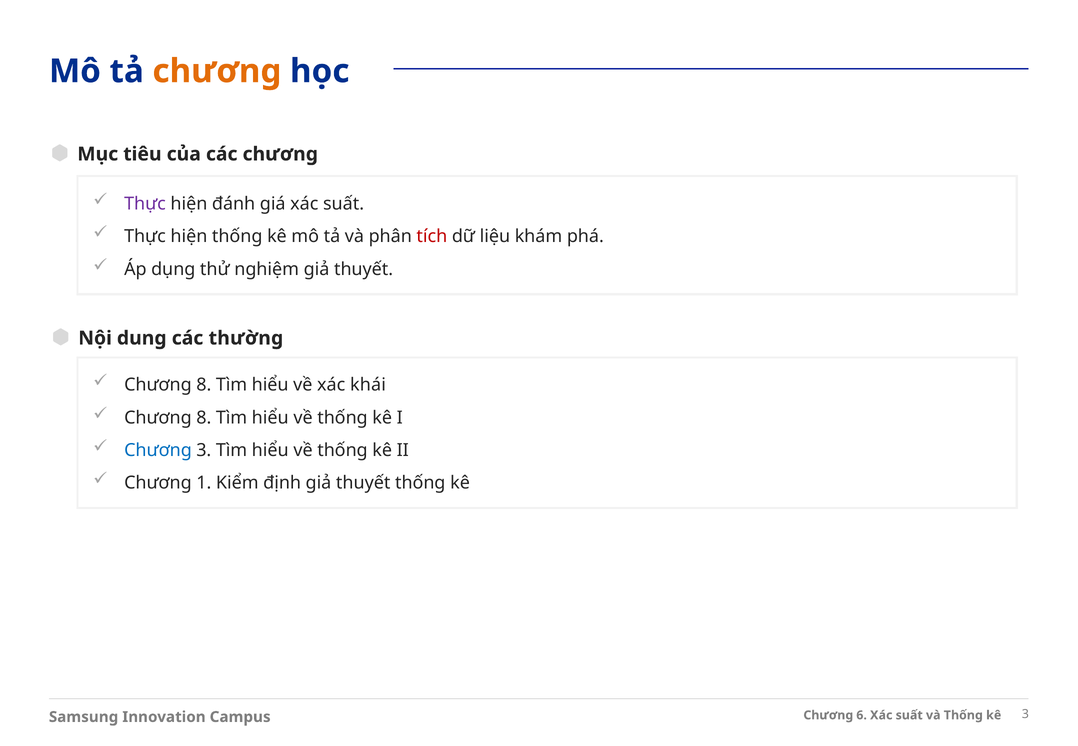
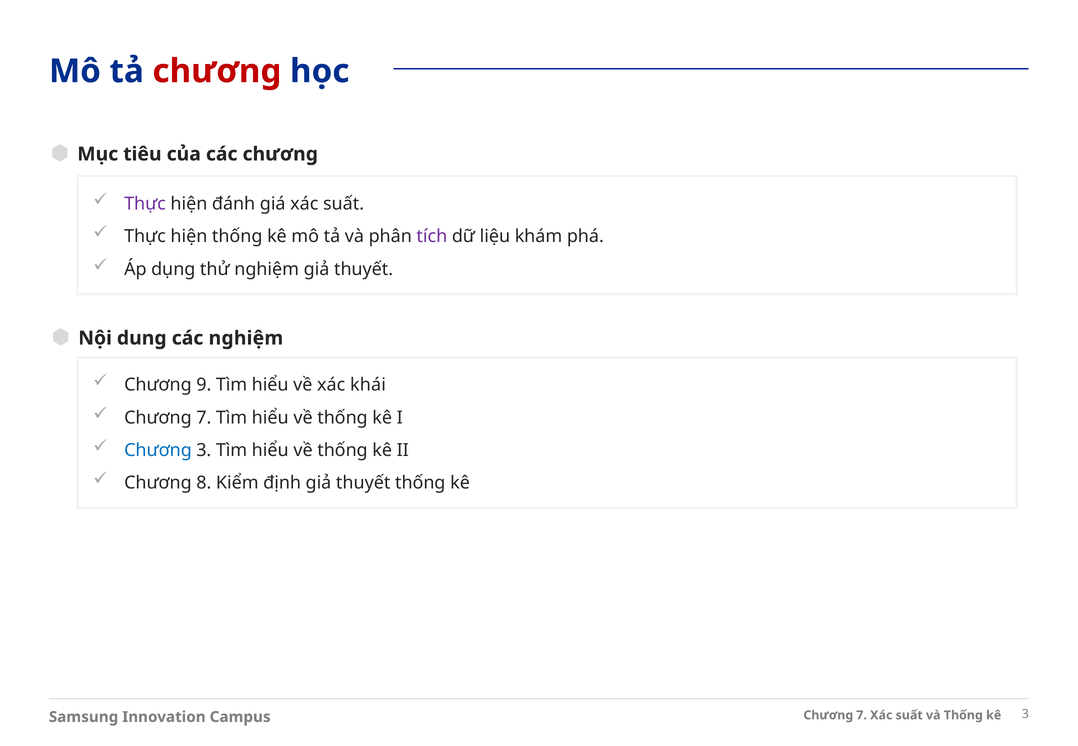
chương colour: orange -> red (217, 71)
tích colour: red -> purple (432, 237)
các thường: thường -> nghiệm (246, 338)
8: 8 -> 9 (204, 385)
8: 8 -> 7 (204, 418)
1: 1 -> 8 (204, 483)
6: 6 -> 7 (862, 716)
